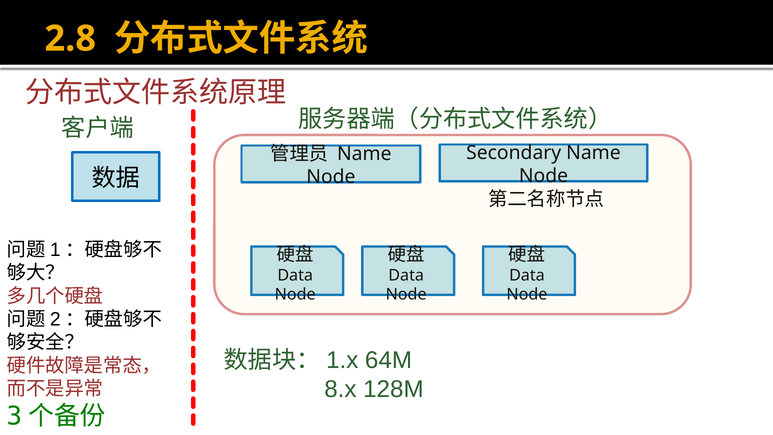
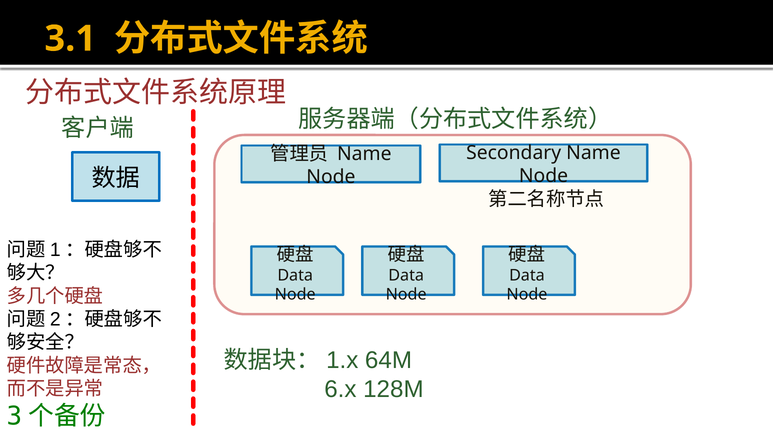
2.8: 2.8 -> 3.1 (70, 39)
8.x: 8.x -> 6.x (340, 389)
